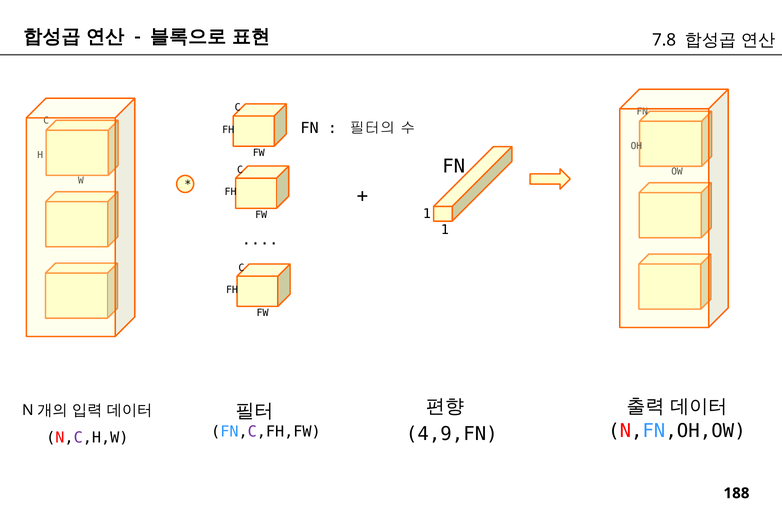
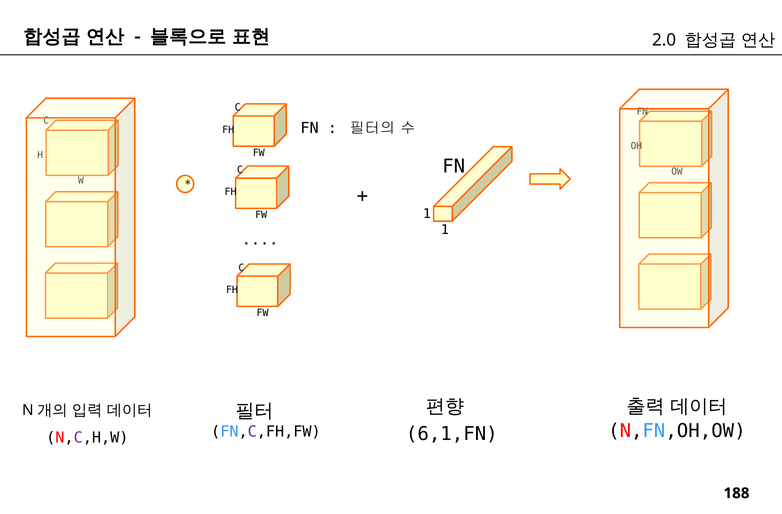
7.8: 7.8 -> 2.0 (664, 40)
4,9,FN: 4,9,FN -> 6,1,FN (452, 434)
